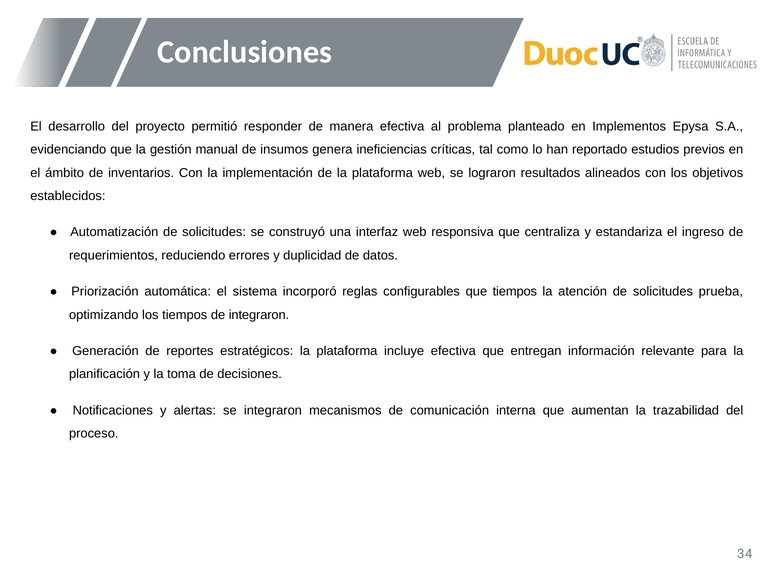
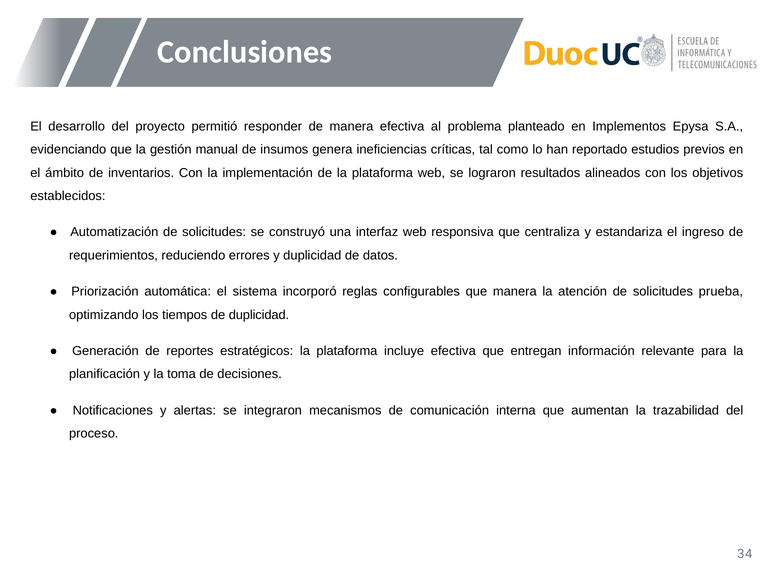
que tiempos: tiempos -> manera (515, 292)
de integraron: integraron -> duplicidad (259, 315)
